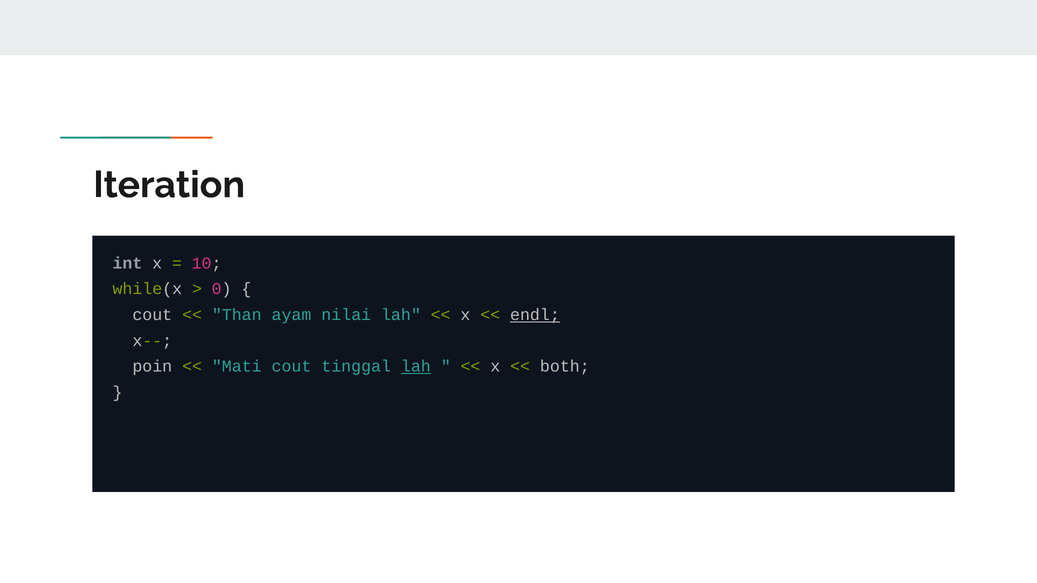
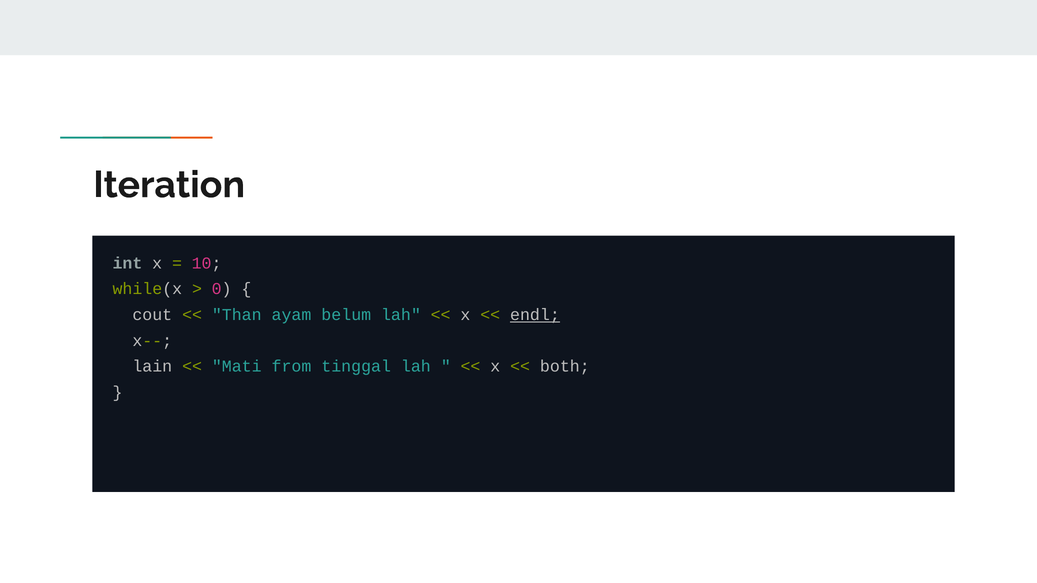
nilai: nilai -> belum (346, 315)
poin: poin -> lain (152, 367)
Mati cout: cout -> from (291, 367)
lah underline: present -> none (416, 367)
